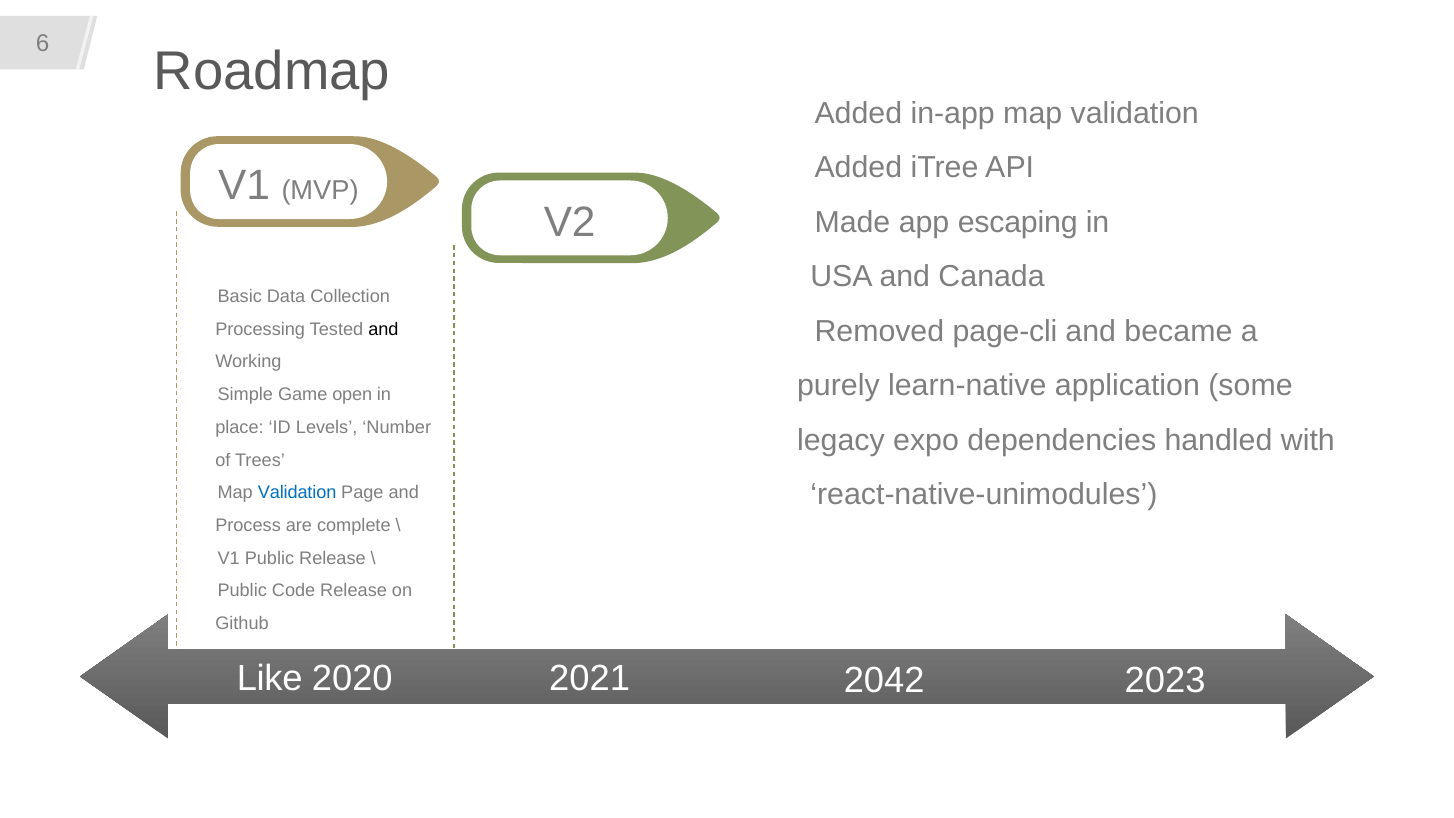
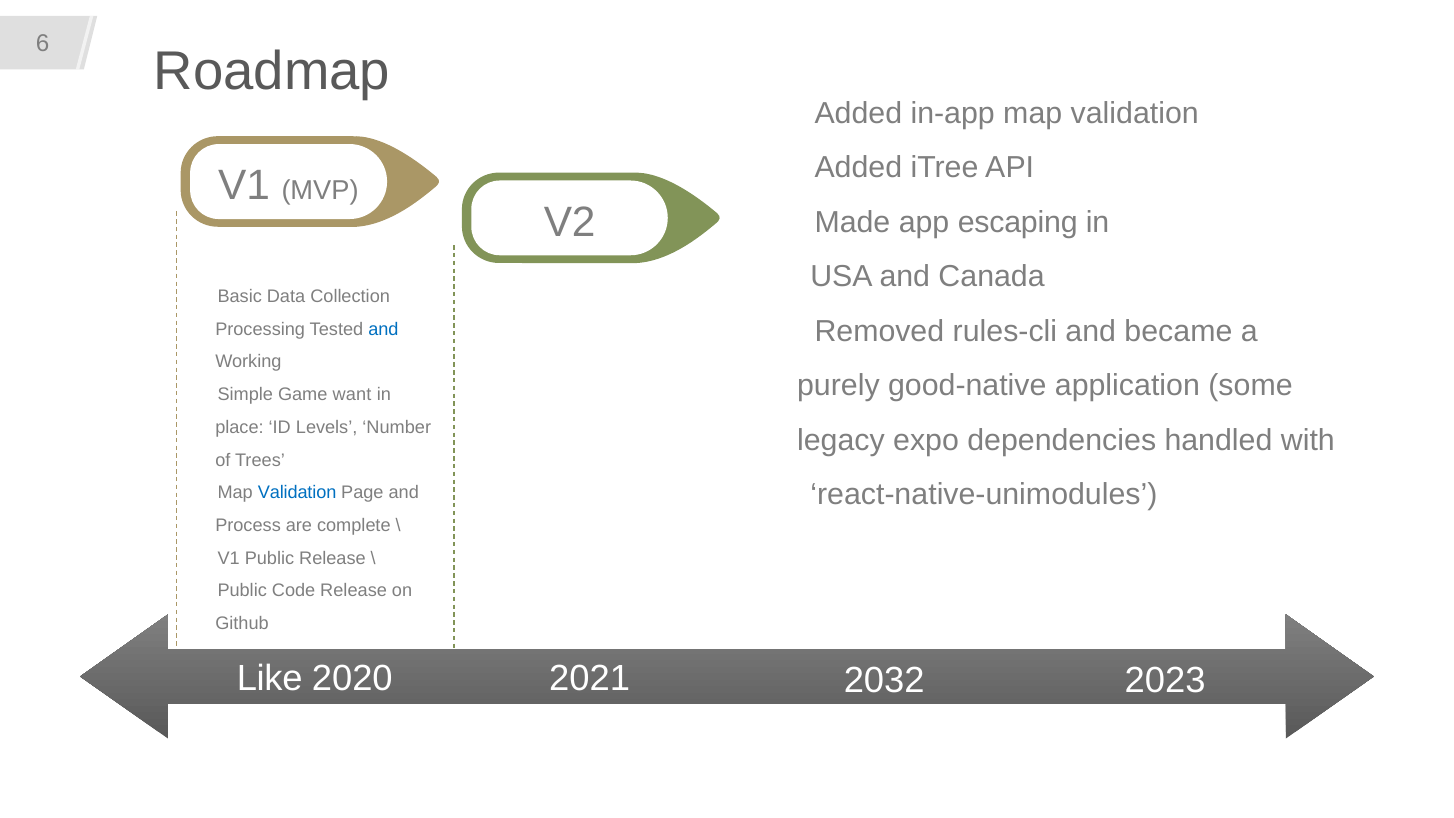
page-cli: page-cli -> rules-cli (1005, 331)
and colour: black -> blue (383, 329)
learn-native: learn-native -> good-native (967, 386)
open: open -> want (352, 395)
2042: 2042 -> 2032 (884, 681)
